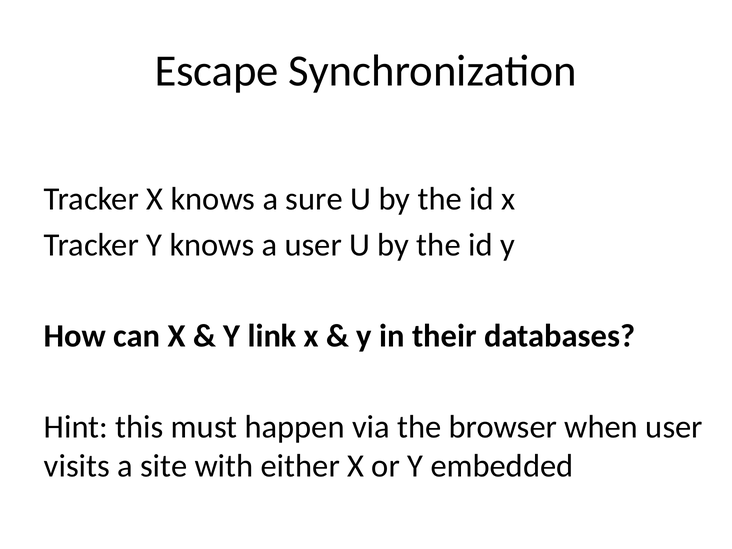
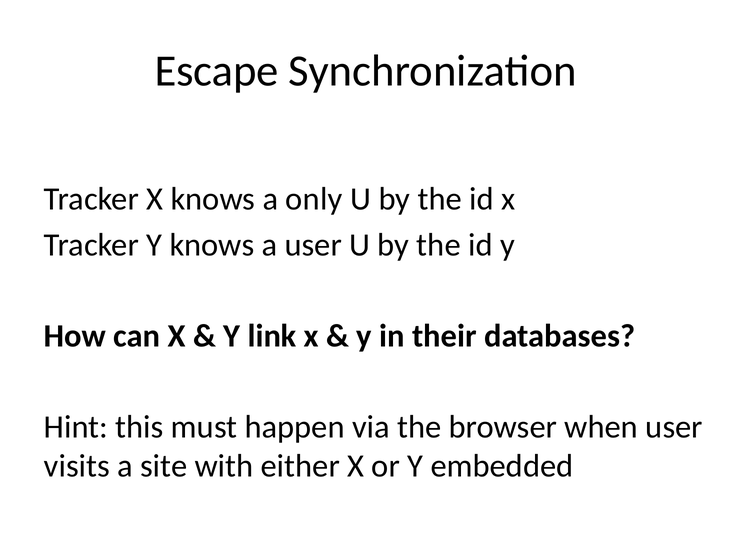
sure: sure -> only (314, 199)
